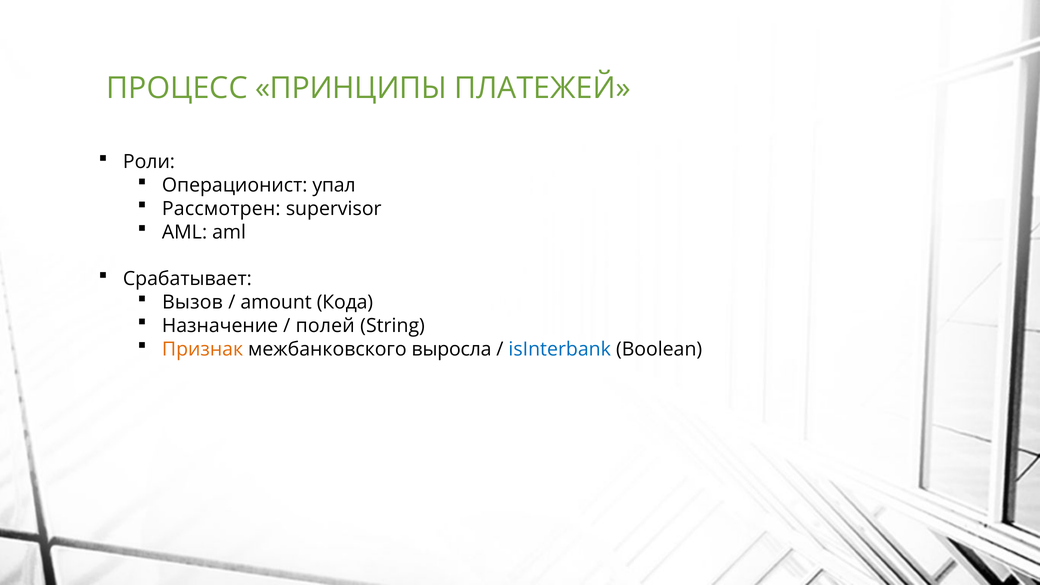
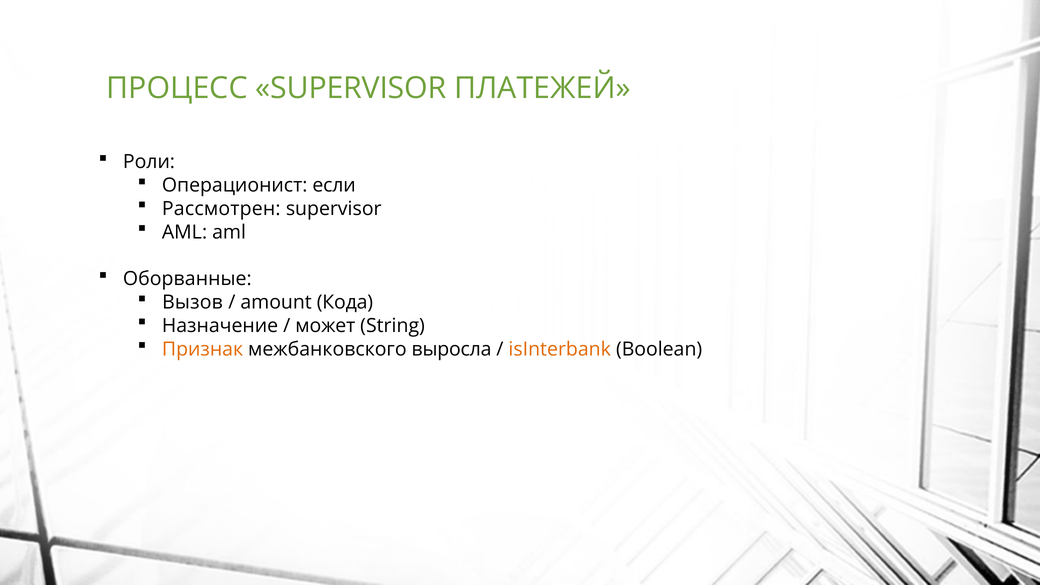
ПРОЦЕСС ПРИНЦИПЫ: ПРИНЦИПЫ -> SUPERVISOR (351, 88)
упал: упал -> если (334, 185)
Срабатывает: Срабатывает -> Оборванные (187, 279)
полей: полей -> может (325, 326)
isInterbank colour: blue -> orange (560, 349)
